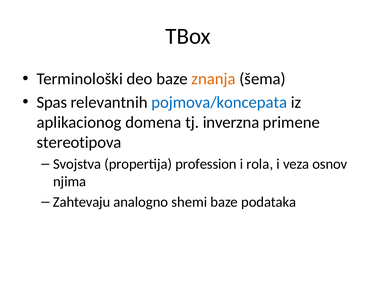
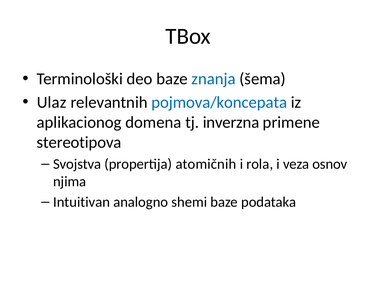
znanja colour: orange -> blue (214, 79)
Spas: Spas -> Ulaz (52, 102)
profession: profession -> atomičnih (206, 164)
Zahtevaju: Zahtevaju -> Intuitivan (82, 202)
